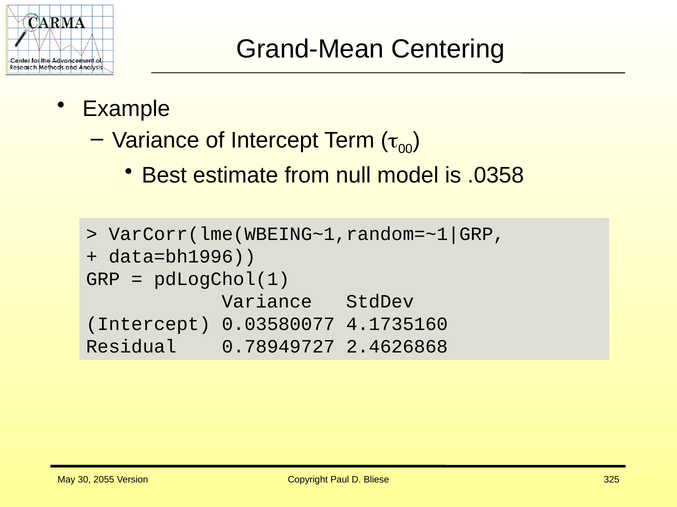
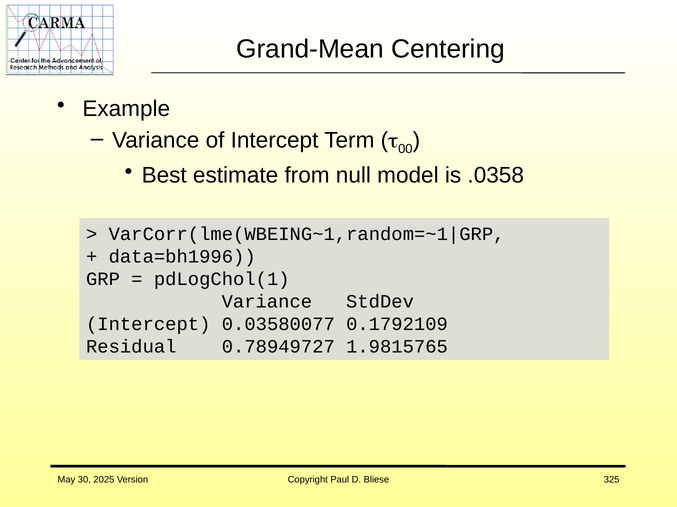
4.1735160: 4.1735160 -> 0.1792109 (397, 325)
2.4626868: 2.4626868 -> 1.9815765 (397, 347)
2055: 2055 -> 2025 (104, 480)
